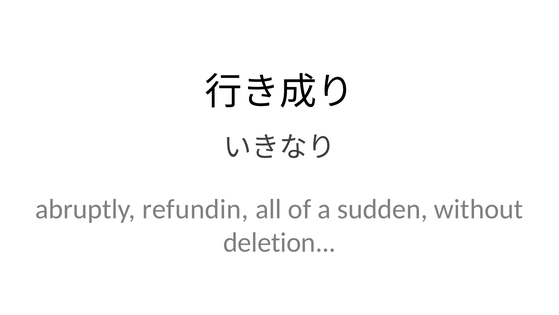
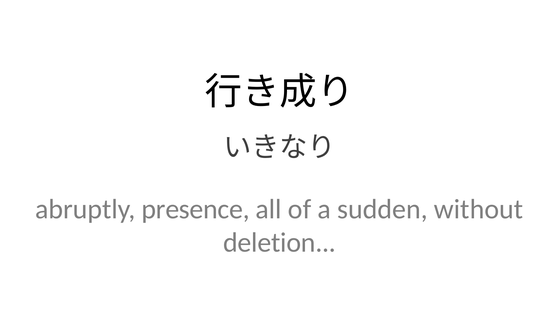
refundin: refundin -> presence (196, 209)
